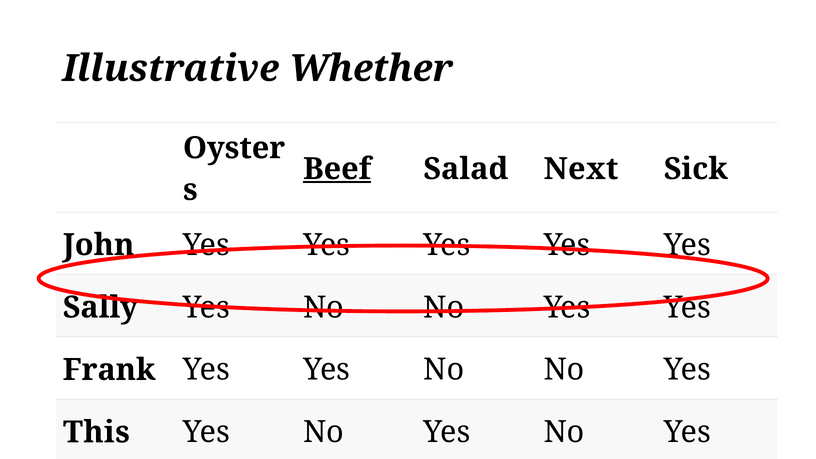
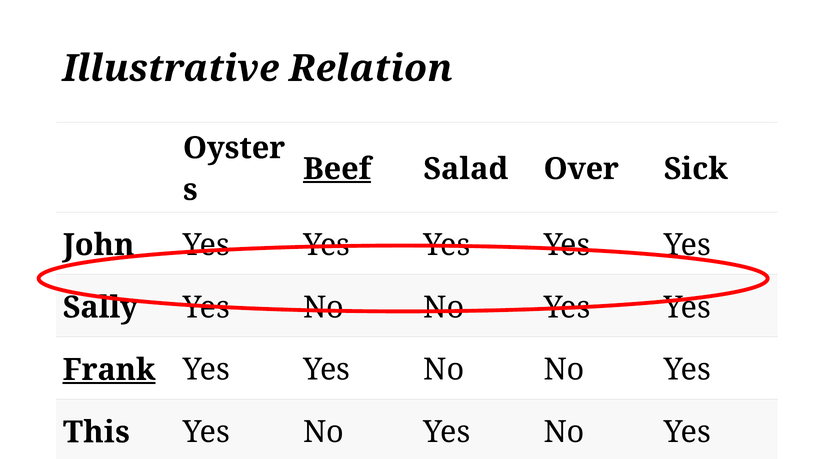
Whether: Whether -> Relation (371, 69)
Next: Next -> Over (581, 169)
Frank underline: none -> present (109, 370)
